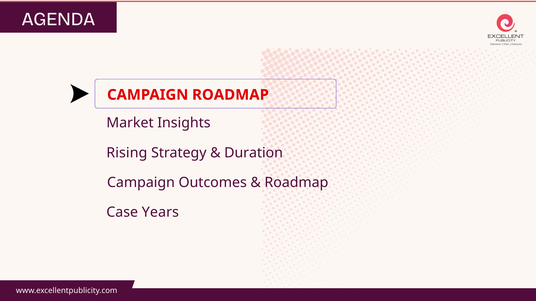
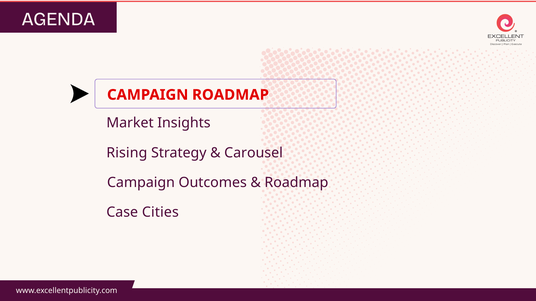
Duration: Duration -> Carousel (254, 153)
Years: Years -> Cities (160, 213)
